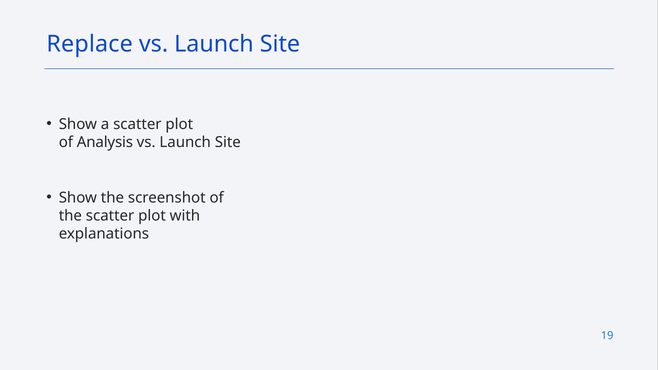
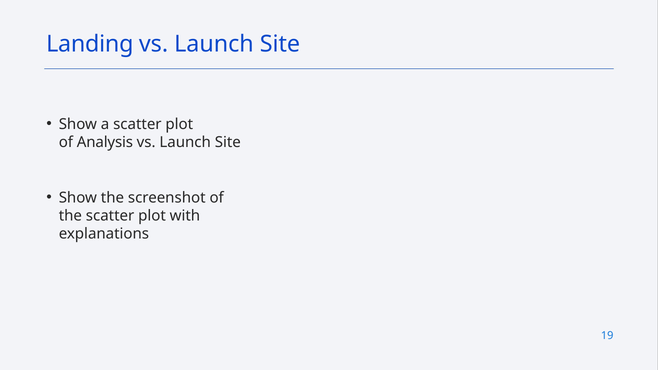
Replace: Replace -> Landing (90, 44)
